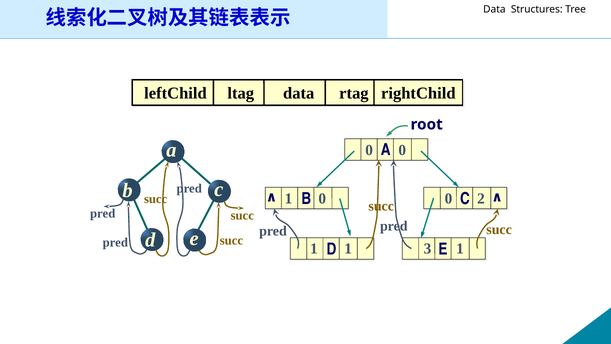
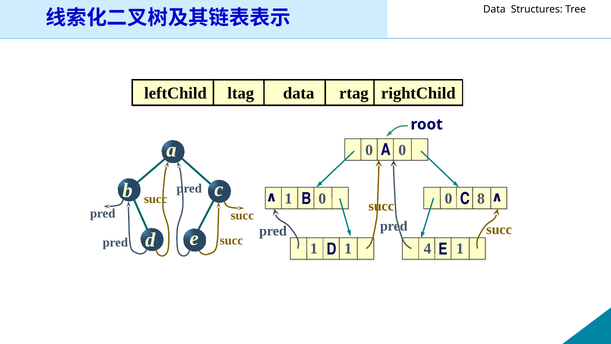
2: 2 -> 8 (481, 199)
3: 3 -> 4 (428, 249)
